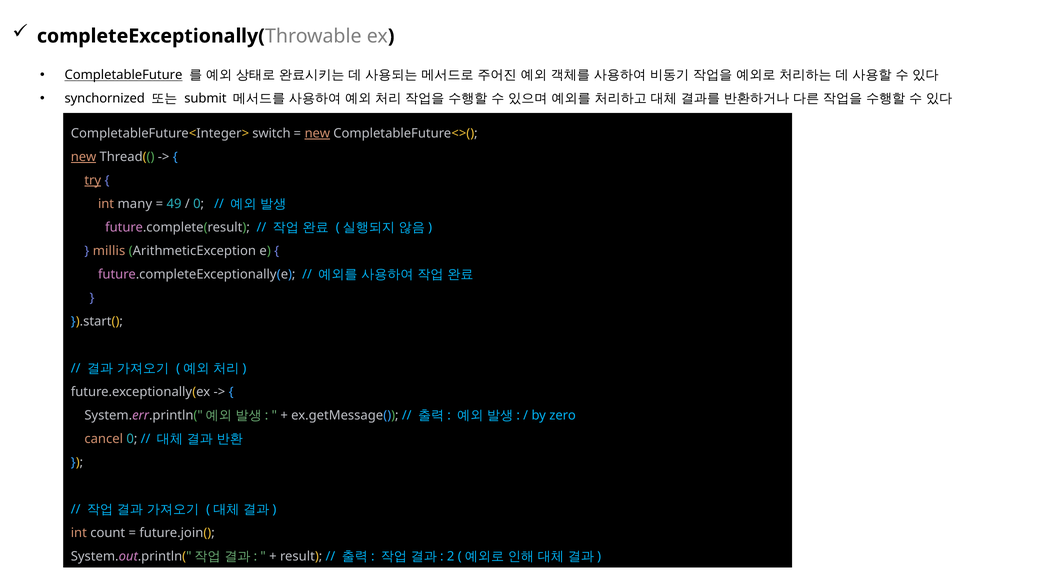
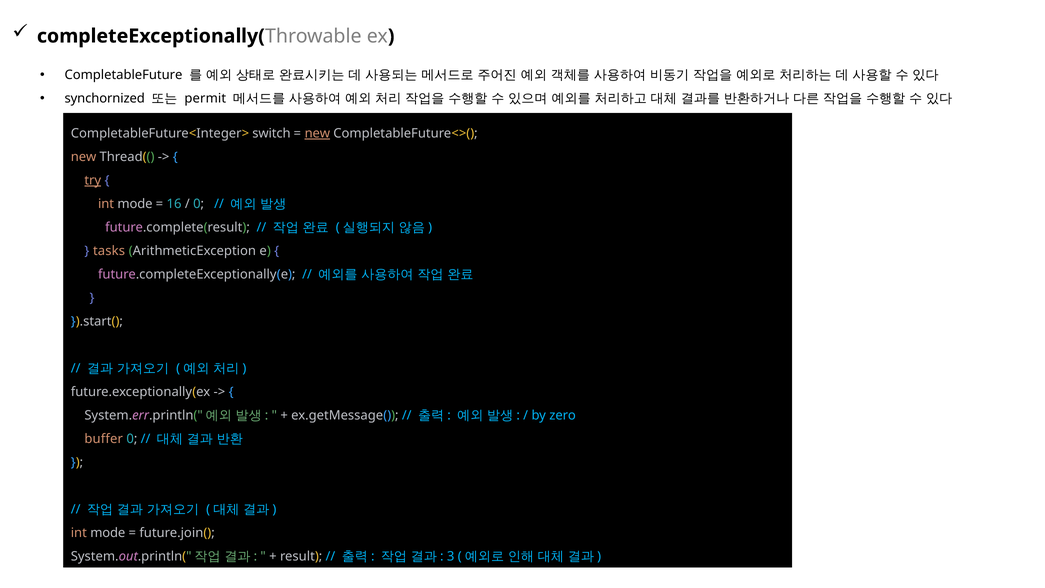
CompletableFuture underline: present -> none (124, 75)
submit: submit -> permit (205, 99)
new underline: present -> none (84, 157)
many: many -> mode (135, 204)
49: 49 -> 16 (174, 204)
millis: millis -> tasks (109, 251)
cancel: cancel -> buffer (104, 439)
count: count -> mode (108, 533)
2: 2 -> 3 (451, 557)
